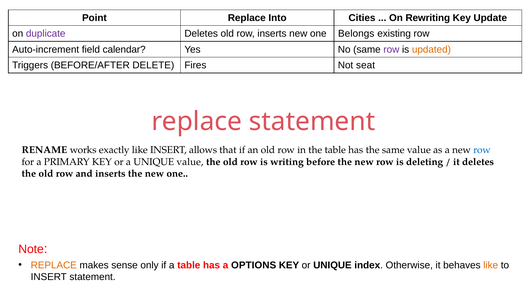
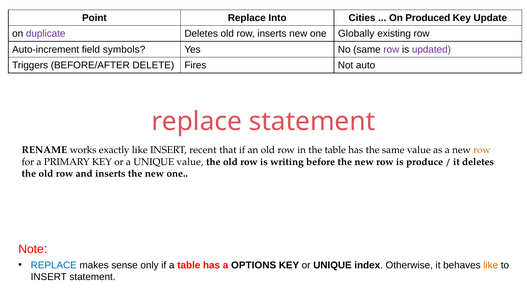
Rewriting: Rewriting -> Produced (428, 18)
Belongs: Belongs -> Globally (356, 34)
calendar: calendar -> symbols (124, 50)
updated colour: orange -> purple (431, 50)
seat: seat -> auto (366, 65)
allows: allows -> recent (203, 150)
row colour: blue -> orange (482, 150)
deleting: deleting -> produce (425, 162)
REPLACE colour: orange -> blue (54, 265)
